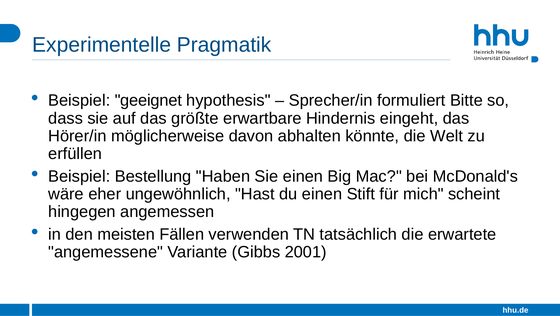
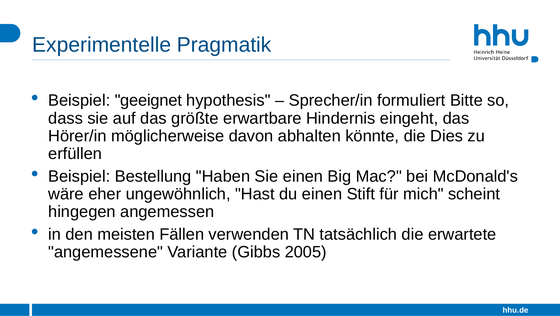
Welt: Welt -> Dies (447, 136)
2001: 2001 -> 2005 (306, 252)
